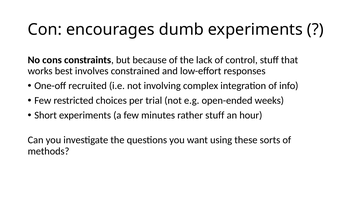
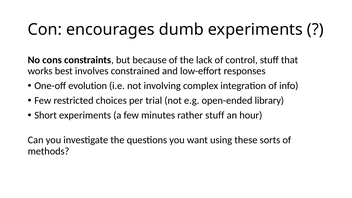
recruited: recruited -> evolution (88, 86)
weeks: weeks -> library (269, 101)
